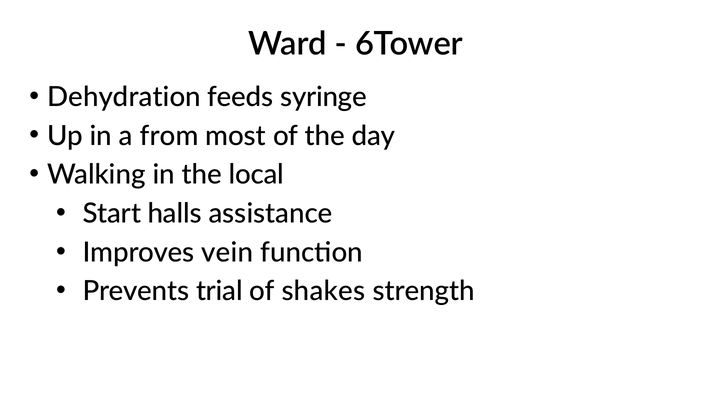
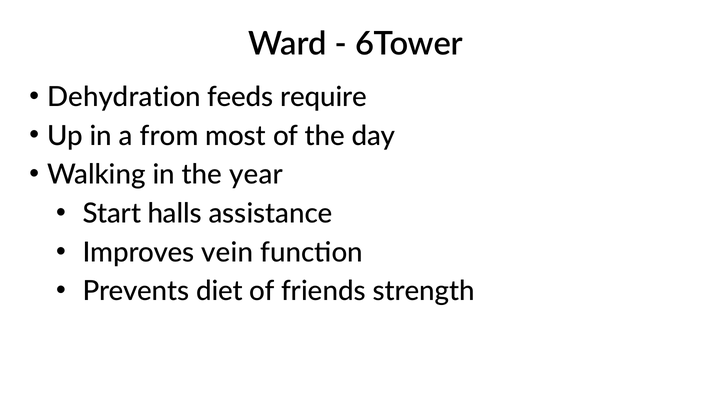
syringe: syringe -> require (324, 97)
local: local -> year (256, 175)
trial: trial -> diet (219, 291)
shakes: shakes -> friends (323, 291)
